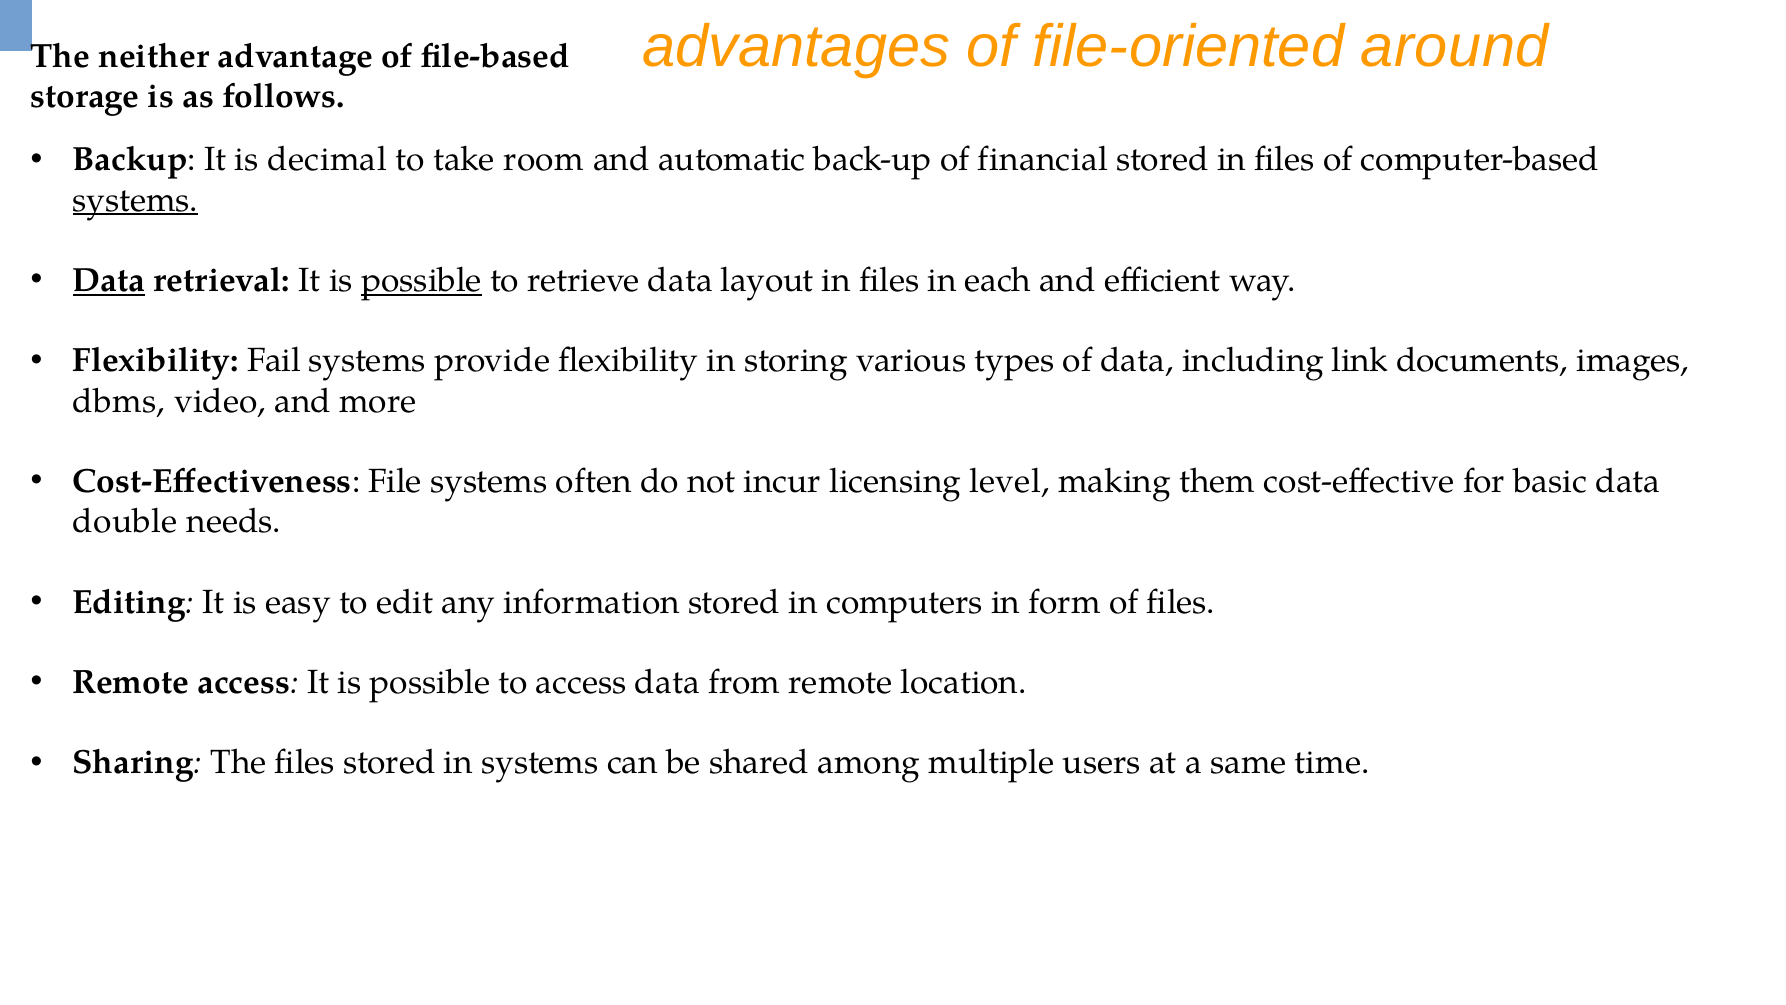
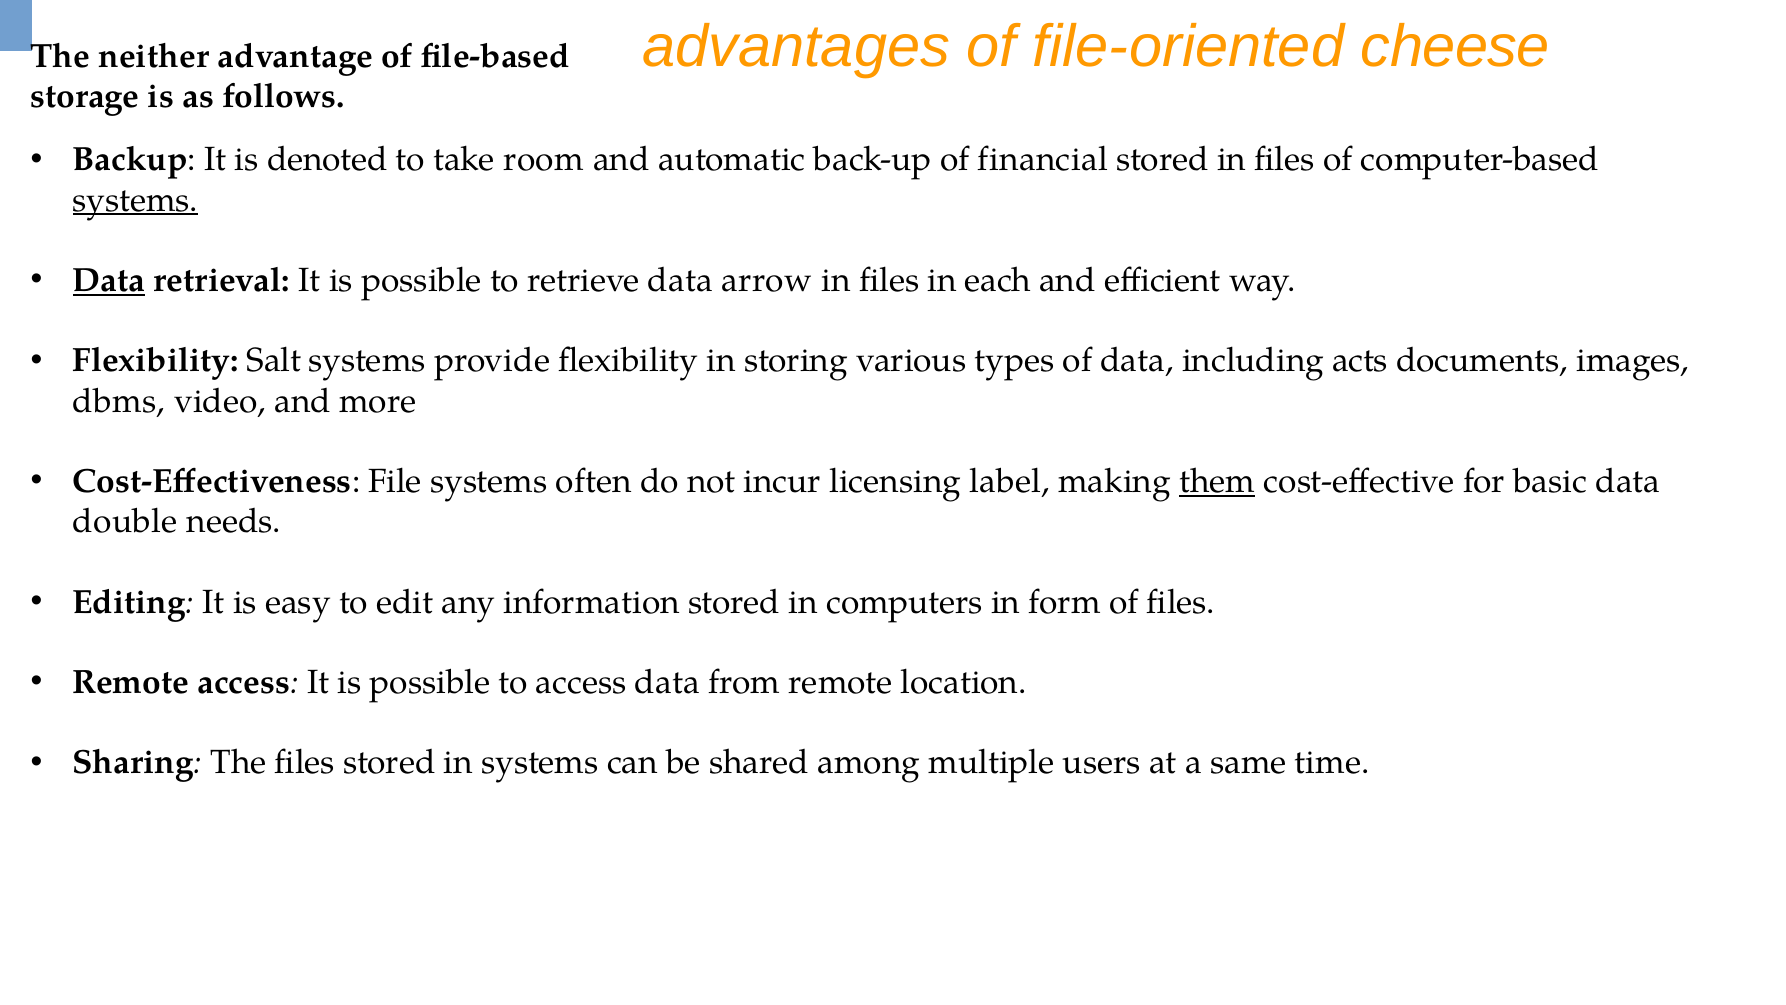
around: around -> cheese (1455, 46)
decimal: decimal -> denoted (327, 160)
possible underline: present -> none (422, 280)
layout: layout -> arrow (767, 280)
Fail: Fail -> Salt (274, 361)
link: link -> acts (1360, 361)
level: level -> label (1009, 481)
them underline: none -> present (1217, 481)
